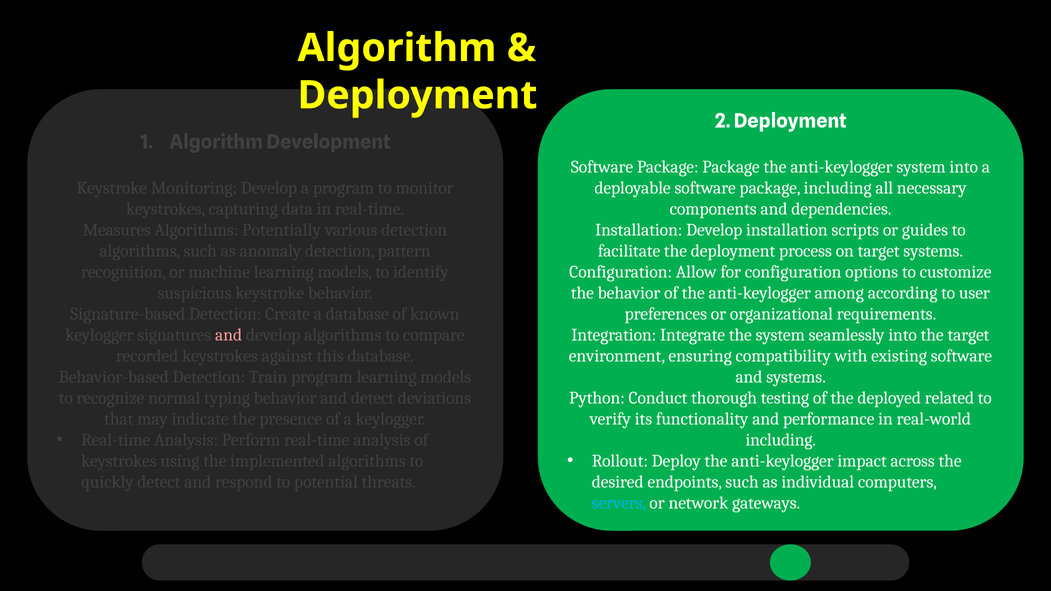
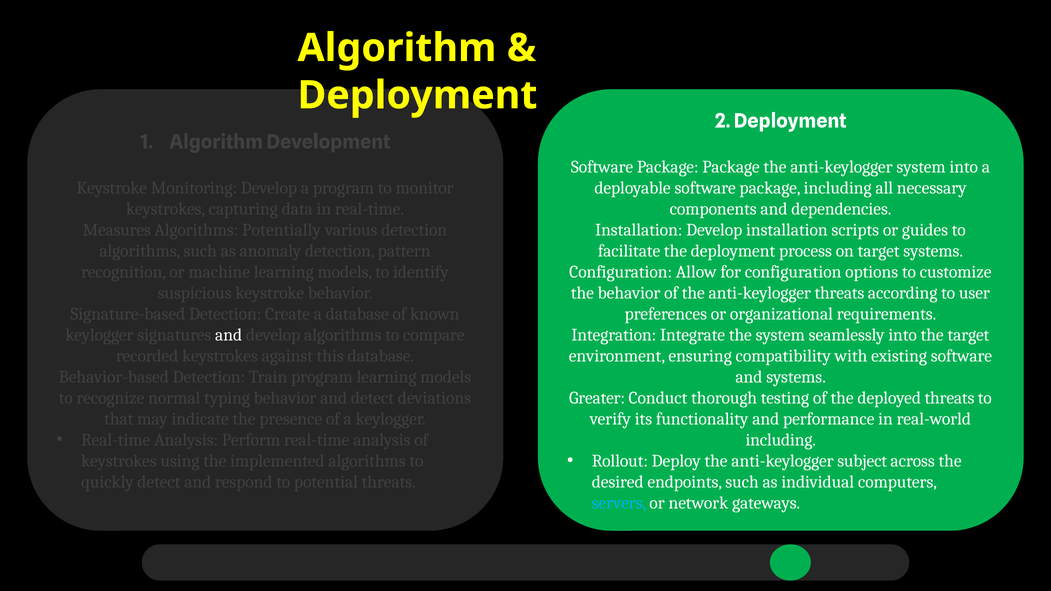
anti-keylogger among: among -> threats (839, 293)
and colour: pink -> white (229, 335)
Python: Python -> Greater (597, 398)
deployed related: related -> threats (949, 398)
impact: impact -> subject (862, 461)
